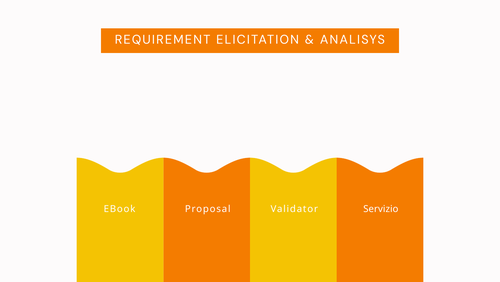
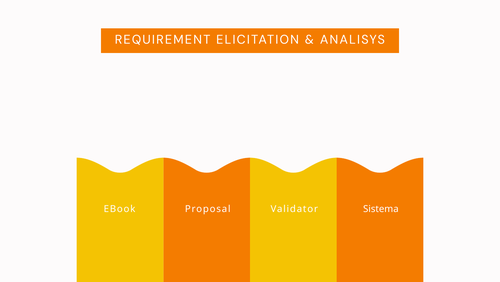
Servizio: Servizio -> Sistema (381, 209)
